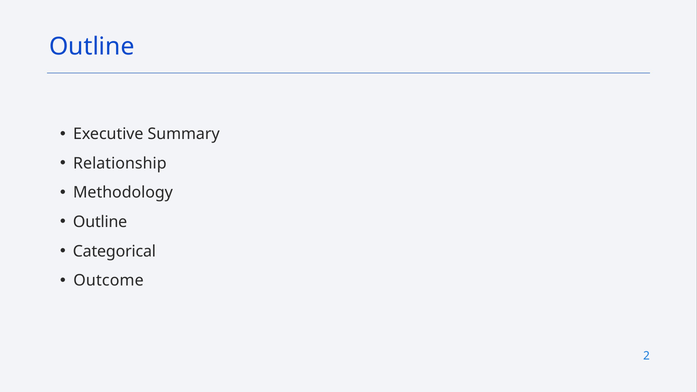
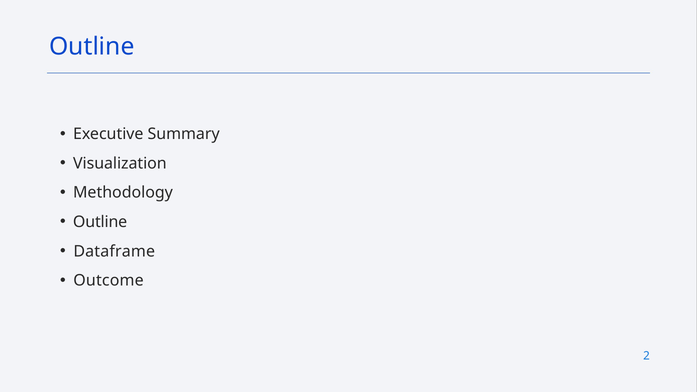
Relationship: Relationship -> Visualization (120, 163)
Categorical: Categorical -> Dataframe (114, 251)
